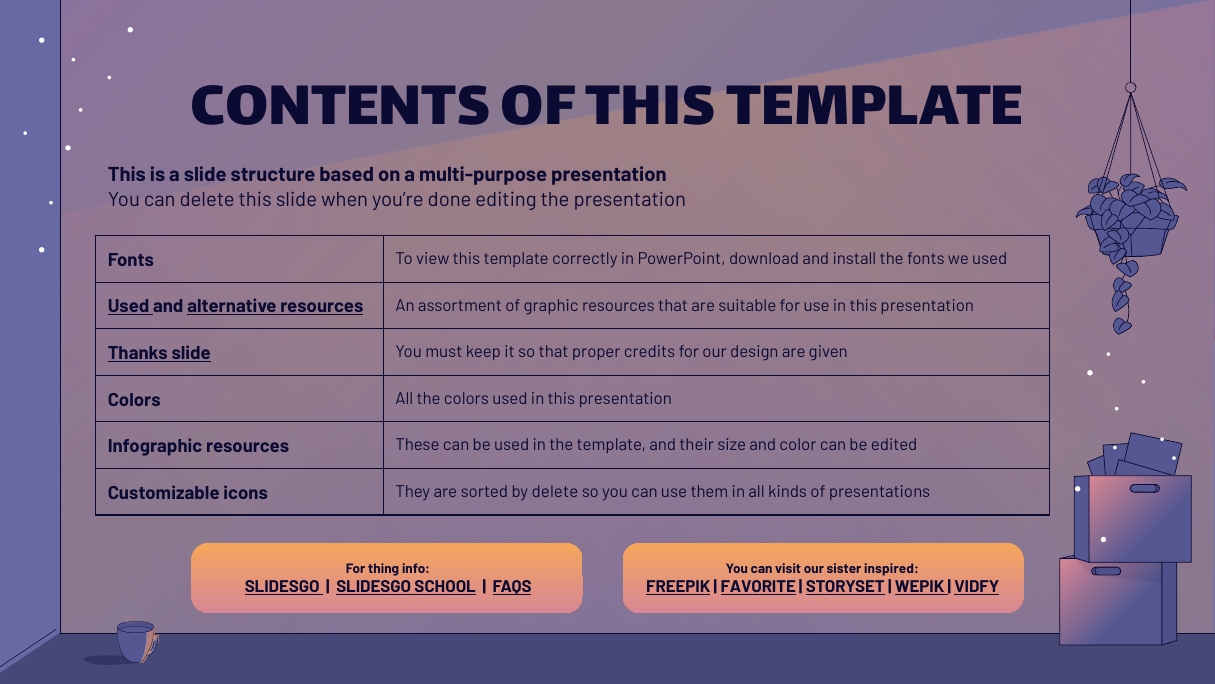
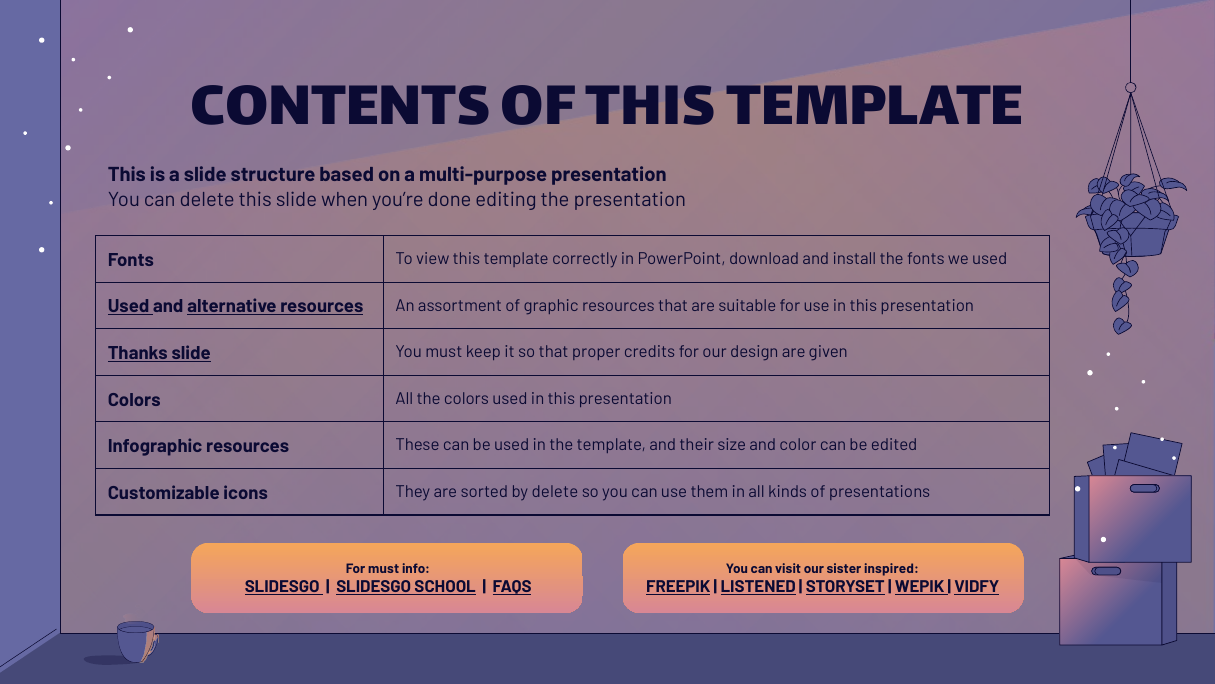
For thing: thing -> must (384, 568)
FAVORITE: FAVORITE -> LISTENED (758, 587)
